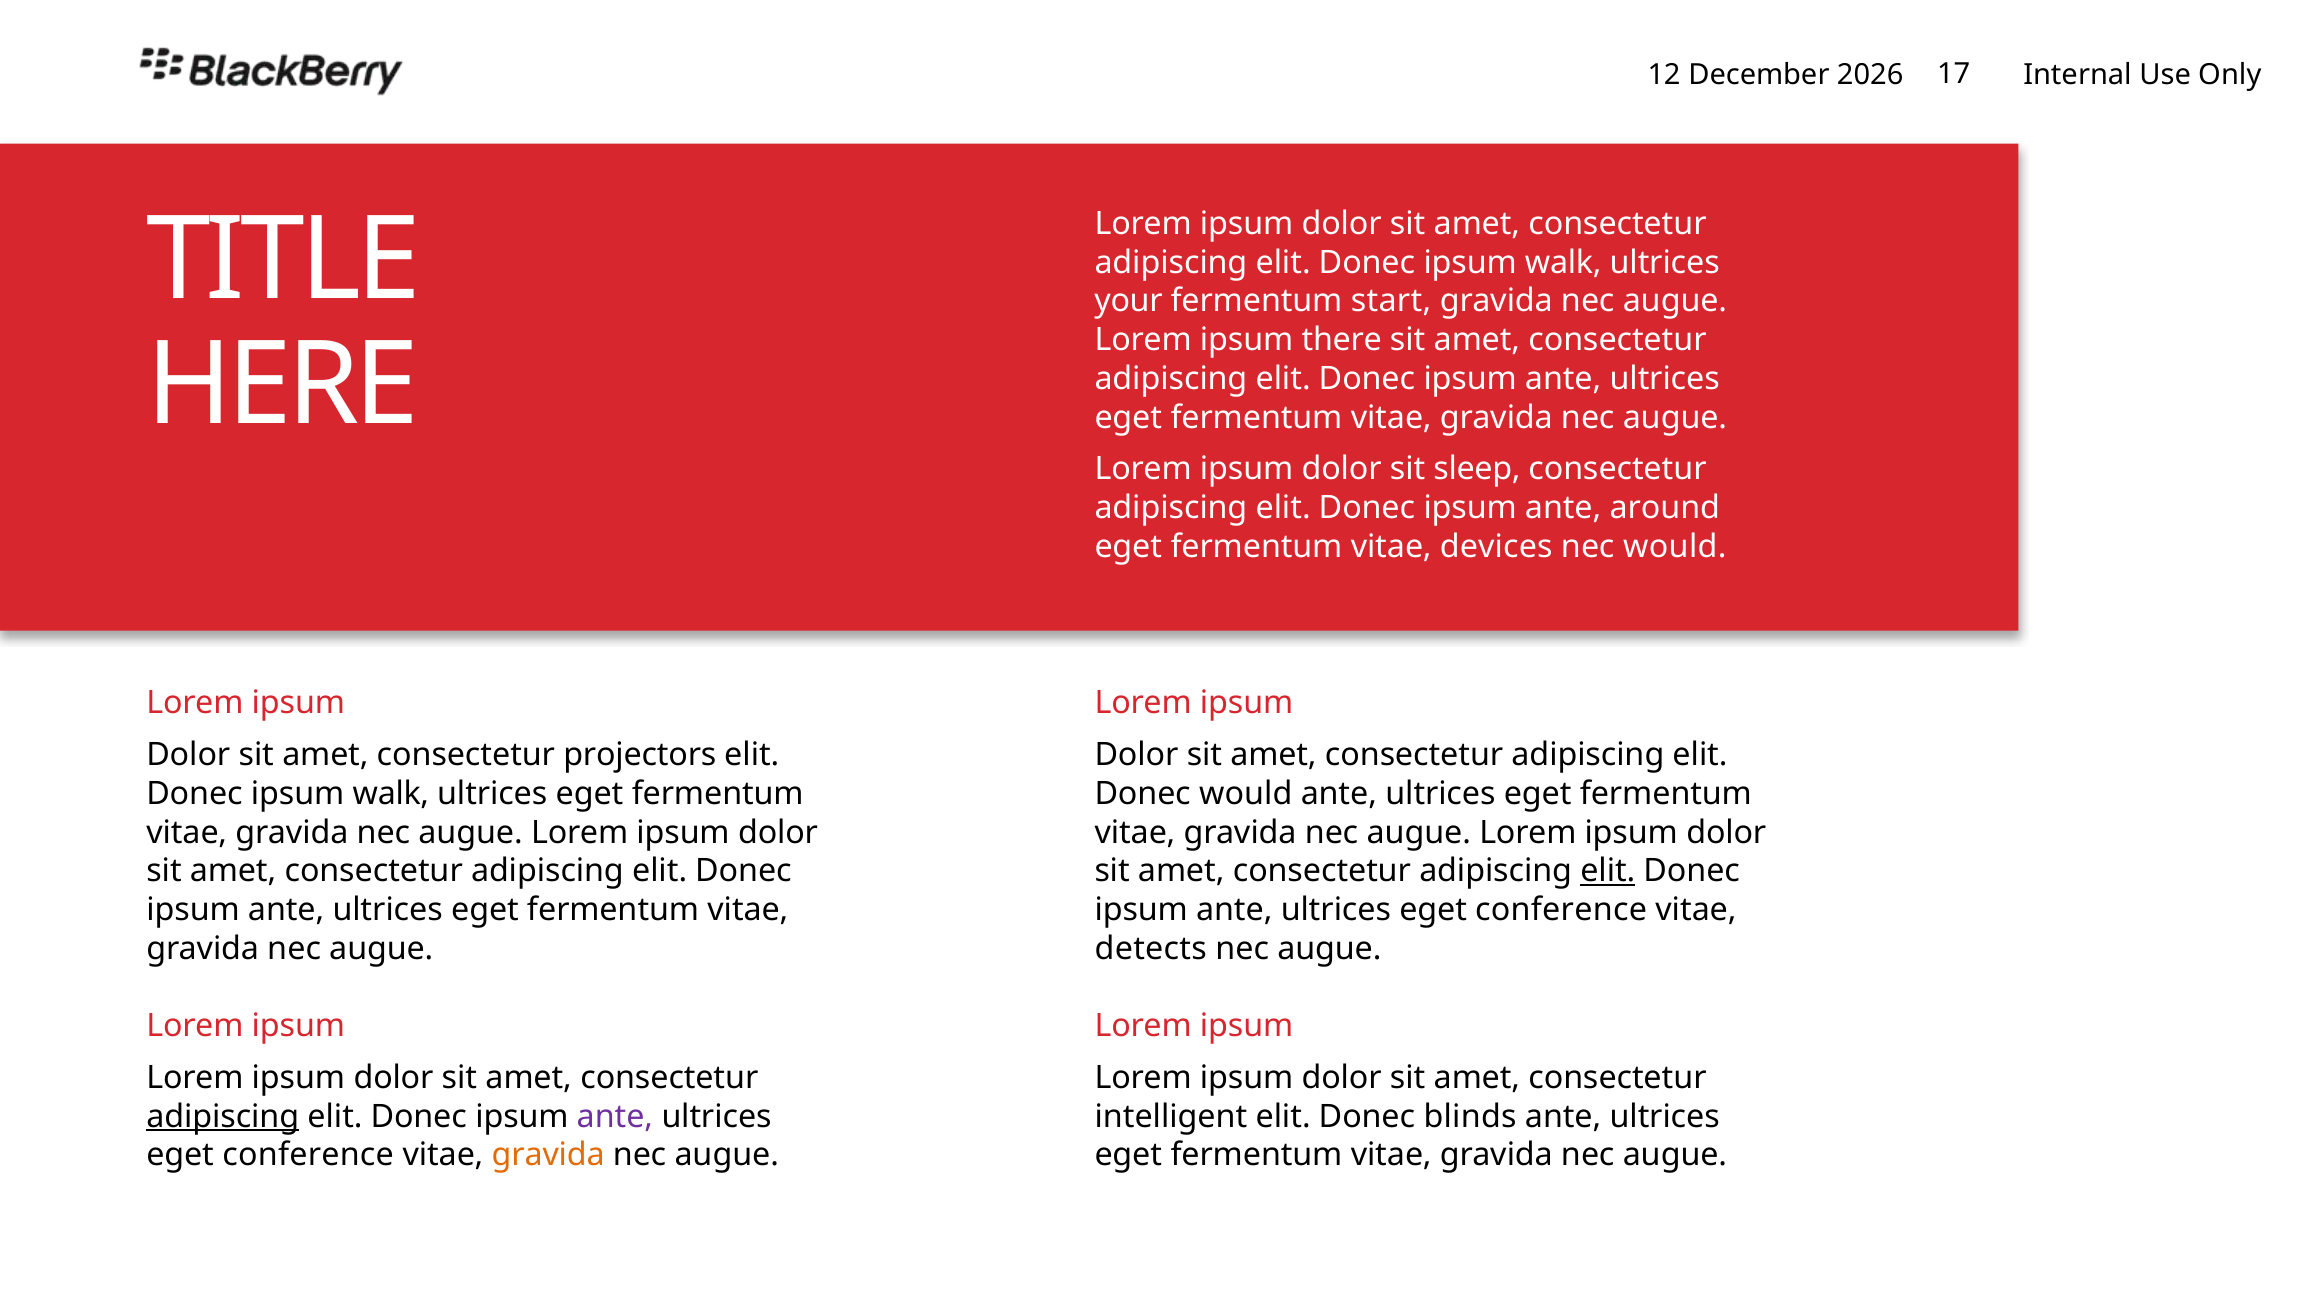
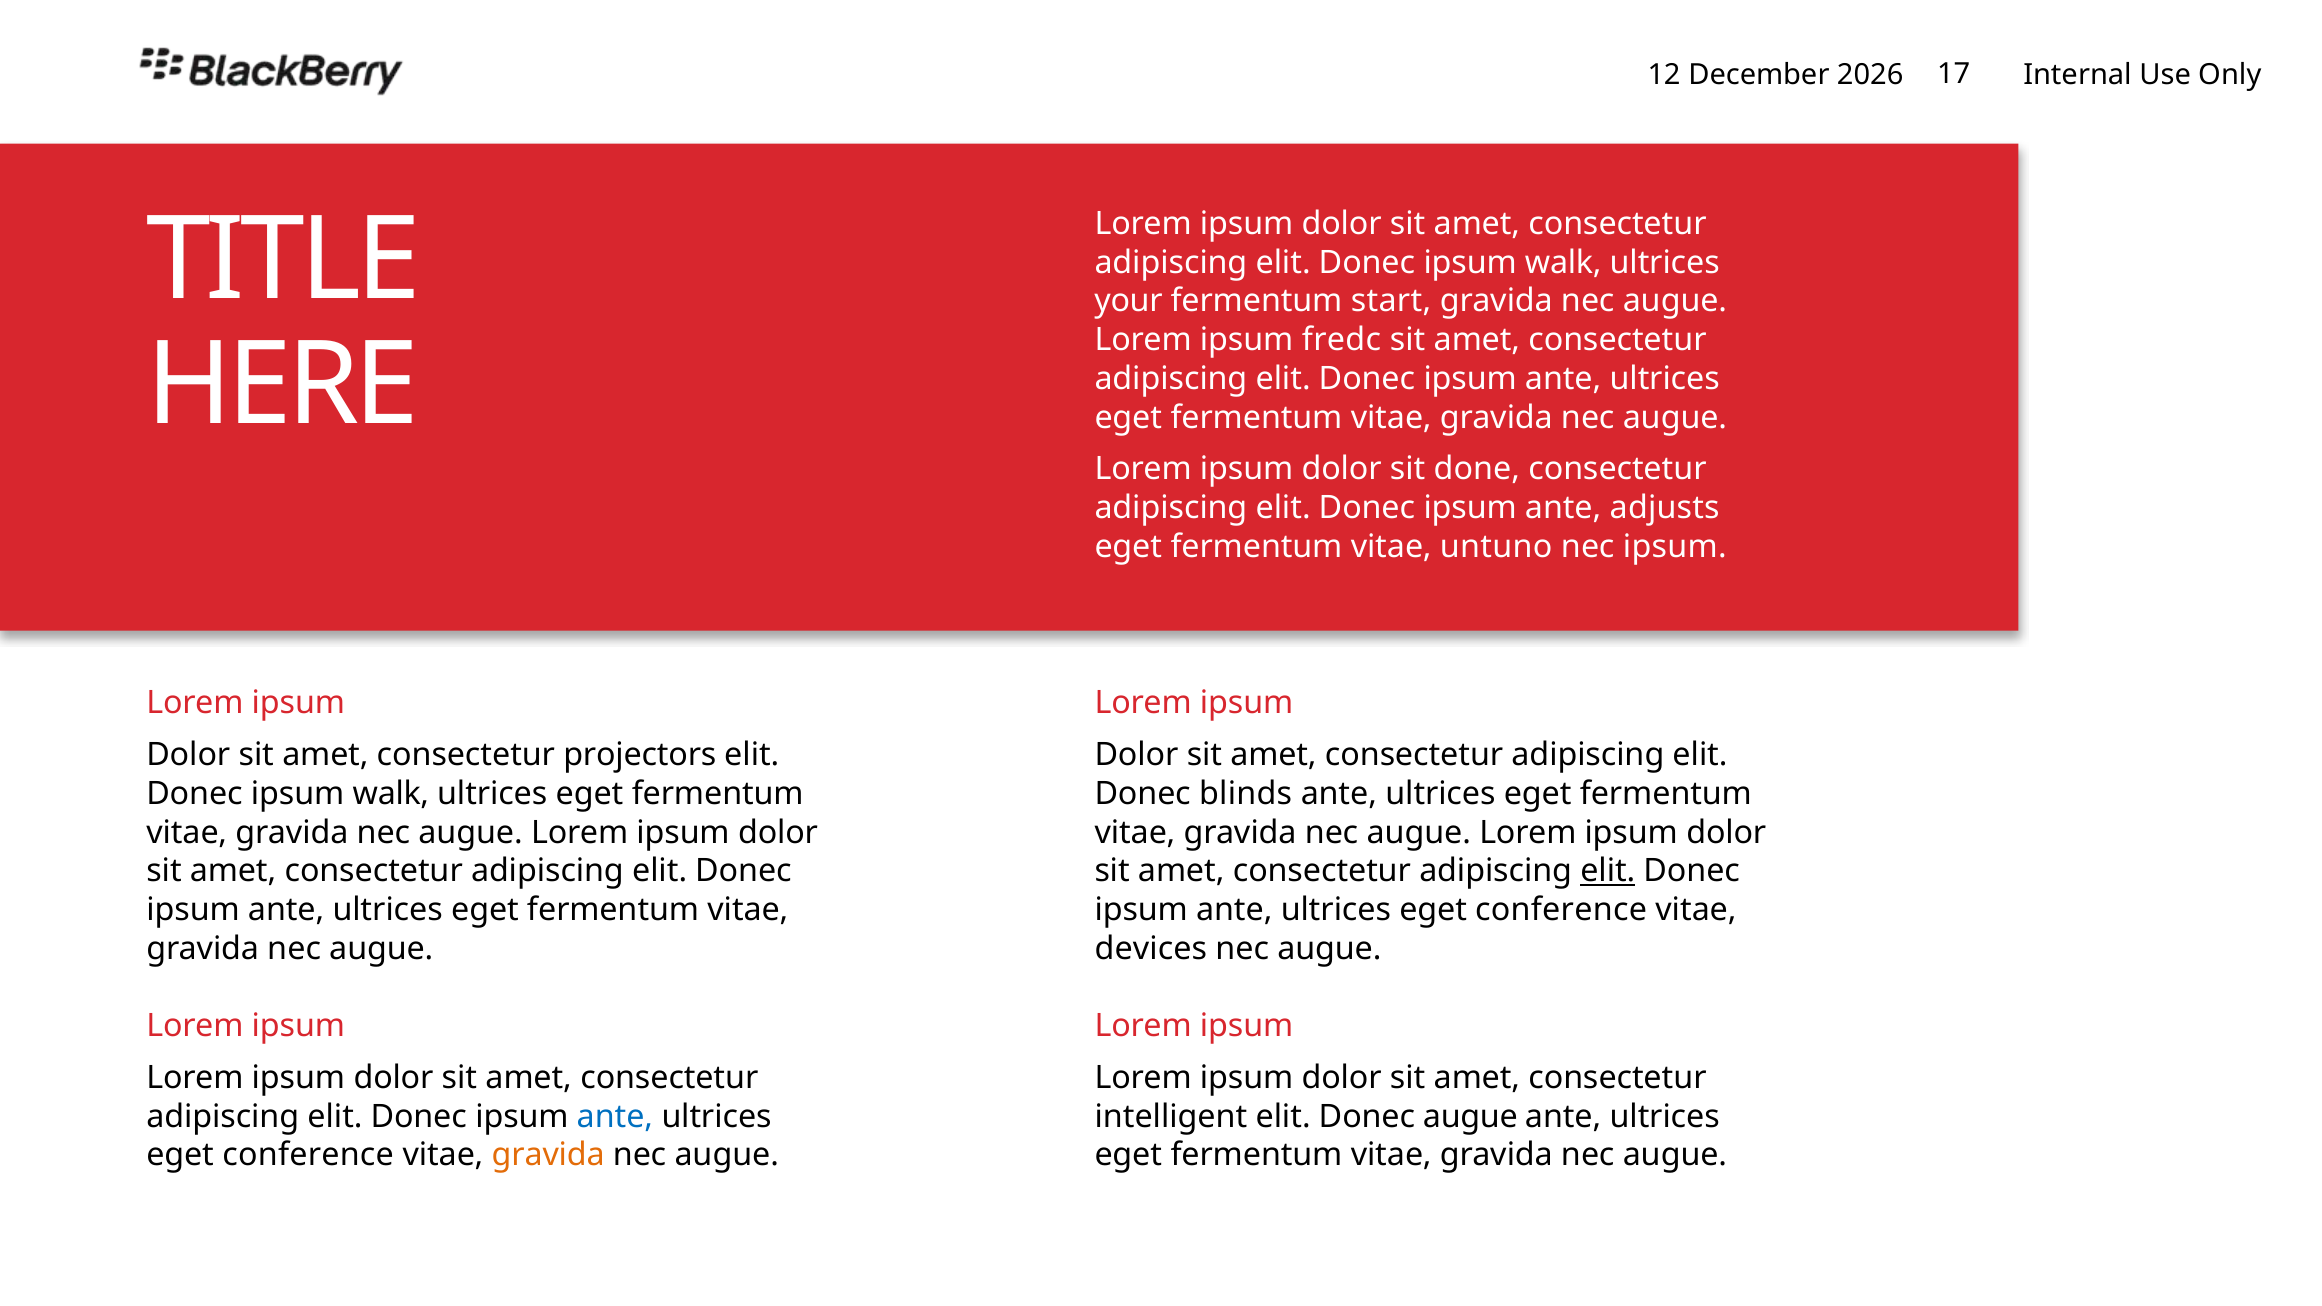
there: there -> fredc (1341, 340)
sleep: sleep -> done (1477, 469)
around: around -> adjusts (1665, 508)
devices: devices -> untuno (1496, 547)
nec would: would -> ipsum (1675, 547)
Donec would: would -> blinds (1246, 794)
detects: detects -> devices (1151, 949)
adipiscing underline: present -> none (223, 1117)
ante colour: purple -> blue (615, 1117)
Donec blinds: blinds -> augue (1470, 1117)
